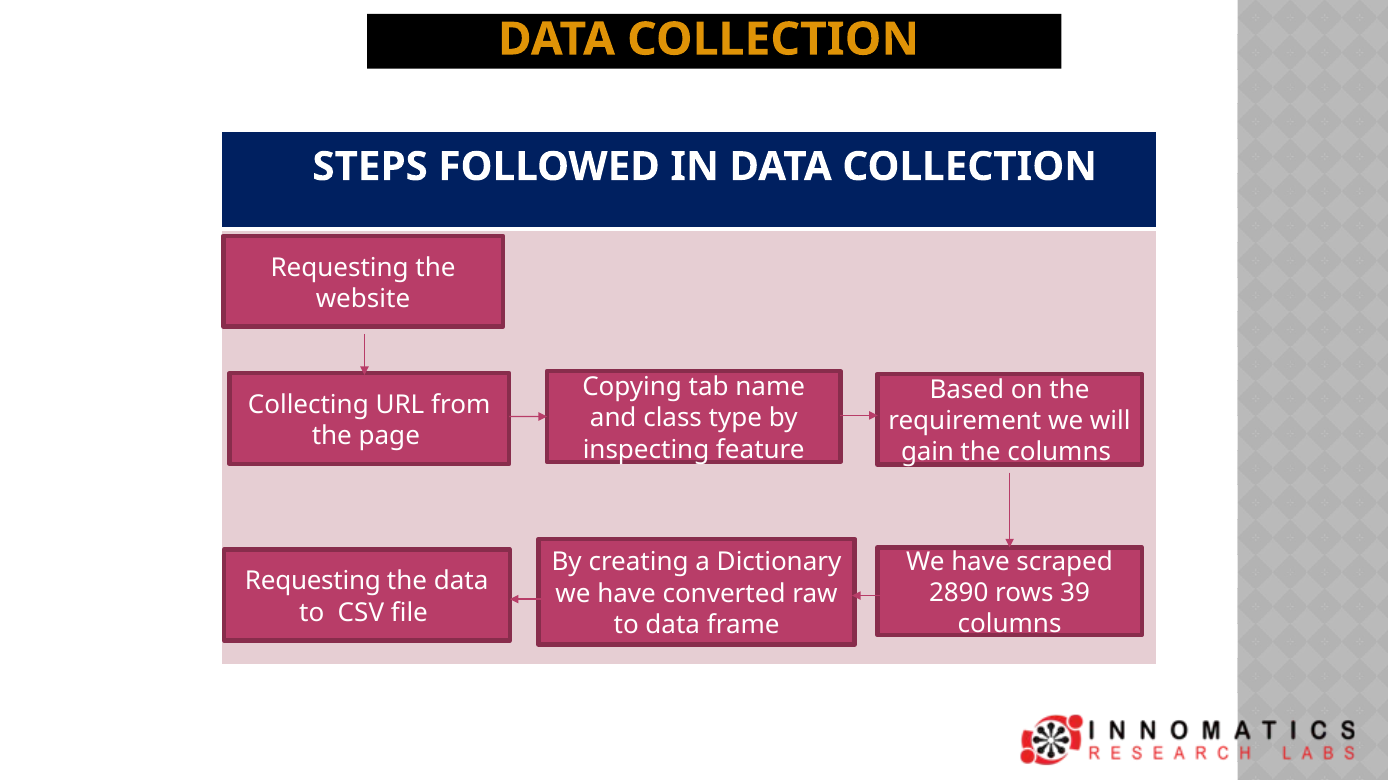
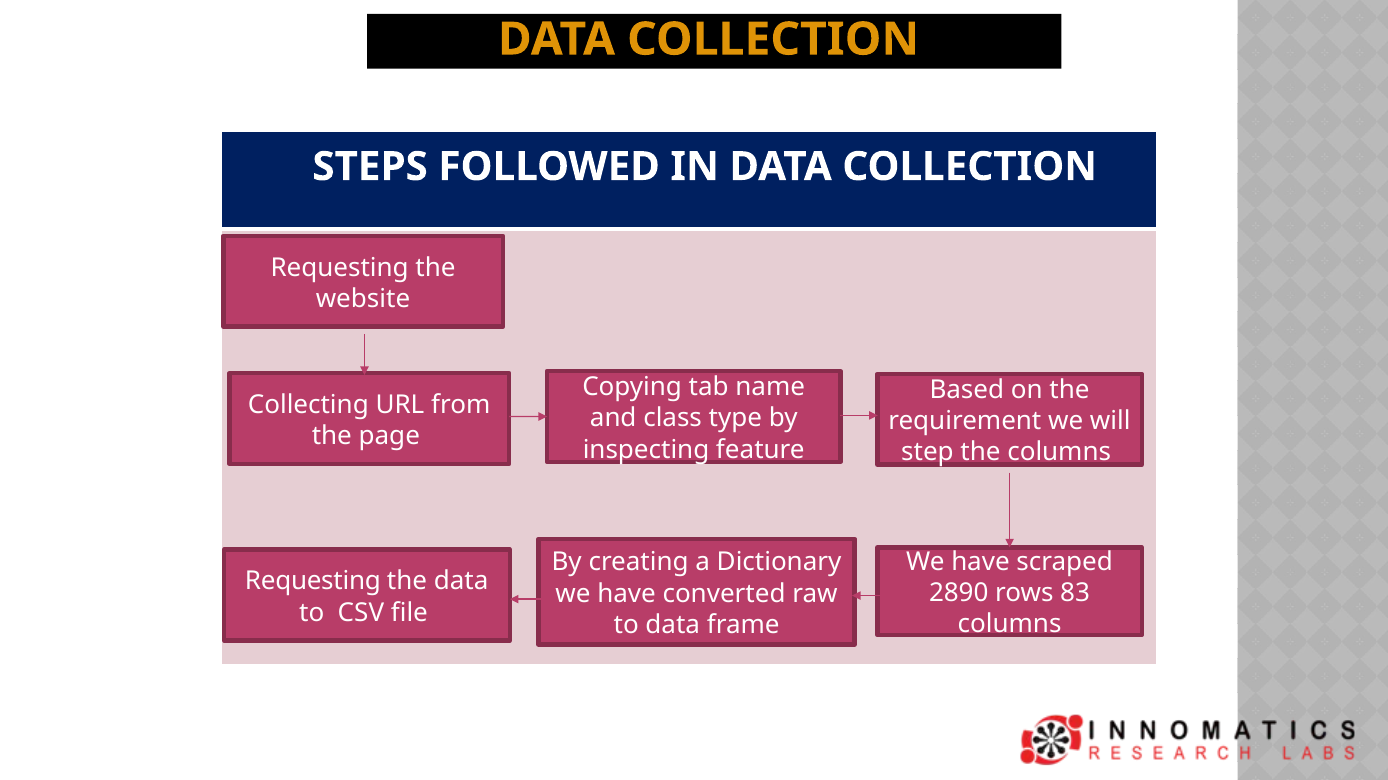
gain: gain -> step (927, 453)
39: 39 -> 83 (1075, 594)
